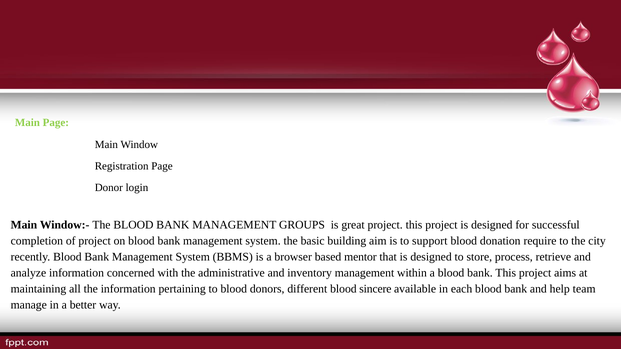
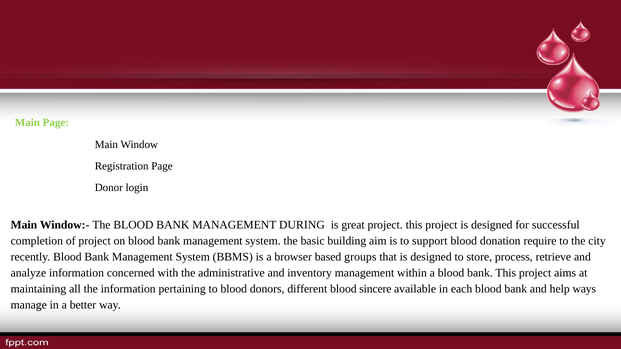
GROUPS: GROUPS -> DURING (302, 225)
mentor: mentor -> groups (360, 257)
team: team -> ways (584, 289)
